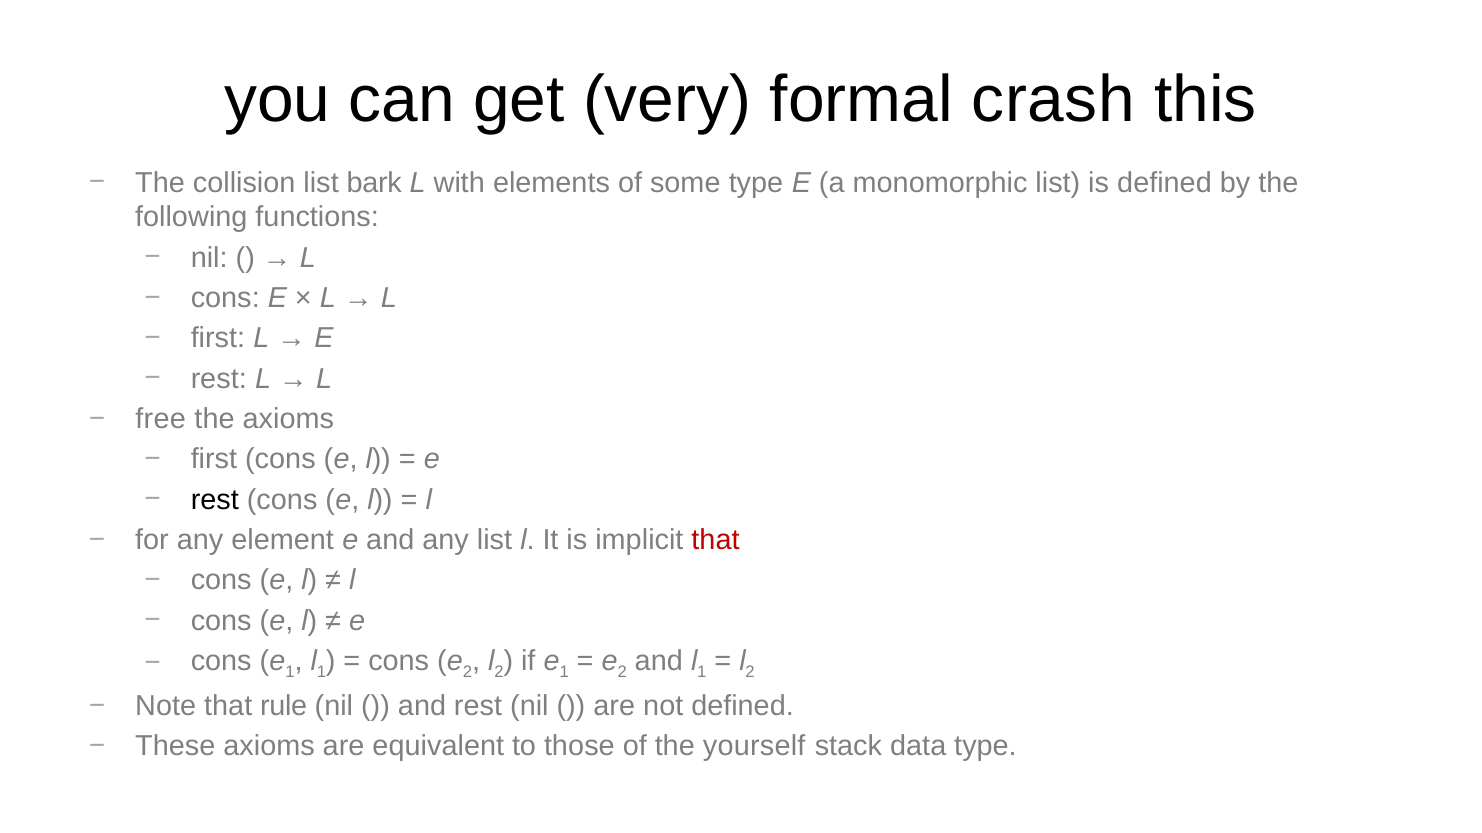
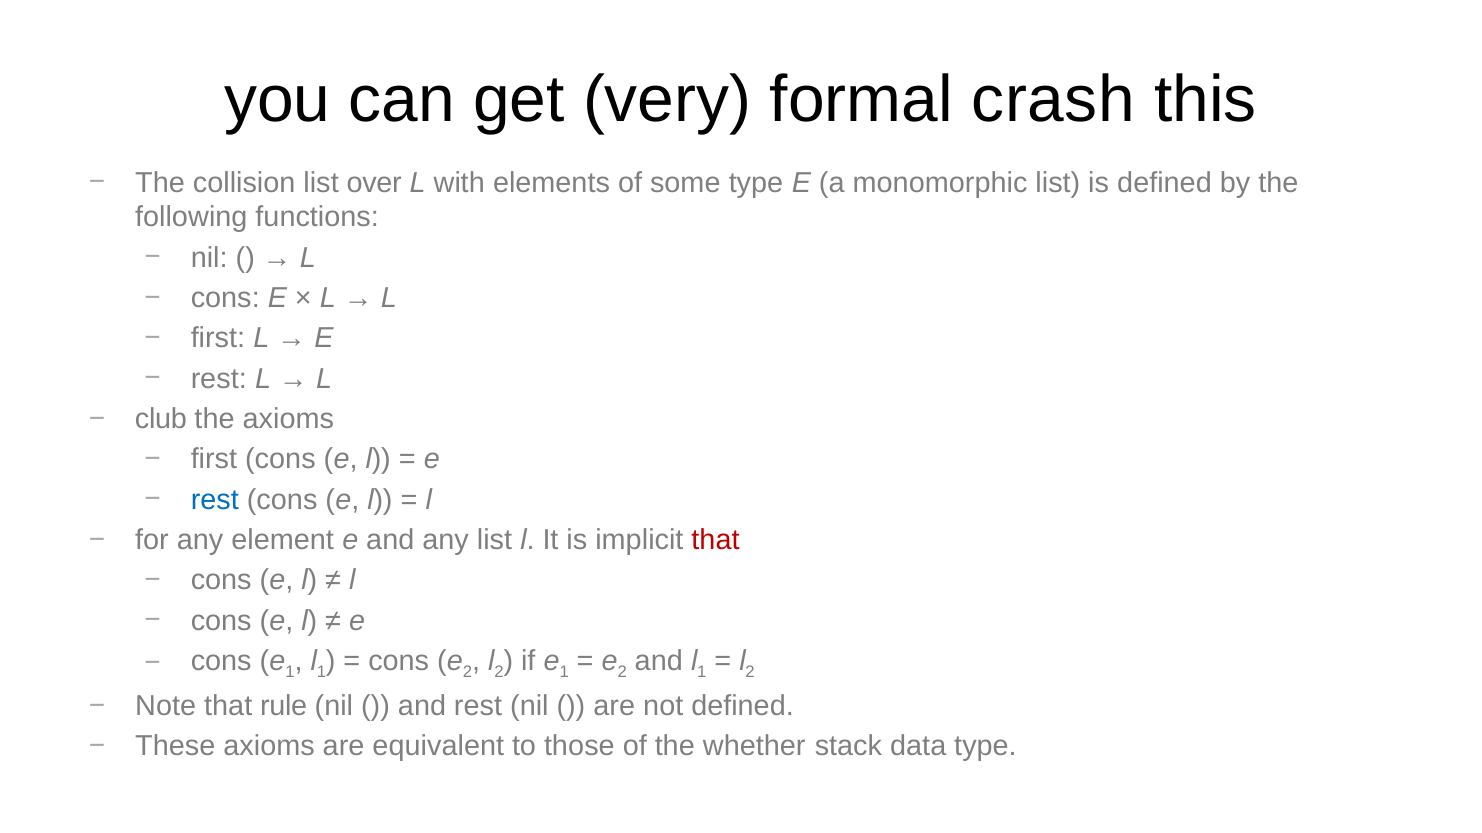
bark: bark -> over (374, 183)
free: free -> club (161, 419)
rest colour: black -> blue (215, 500)
yourself: yourself -> whether (754, 747)
